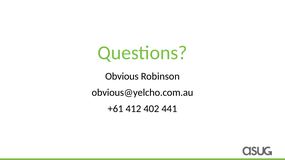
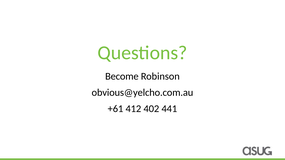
Obvious: Obvious -> Become (122, 76)
